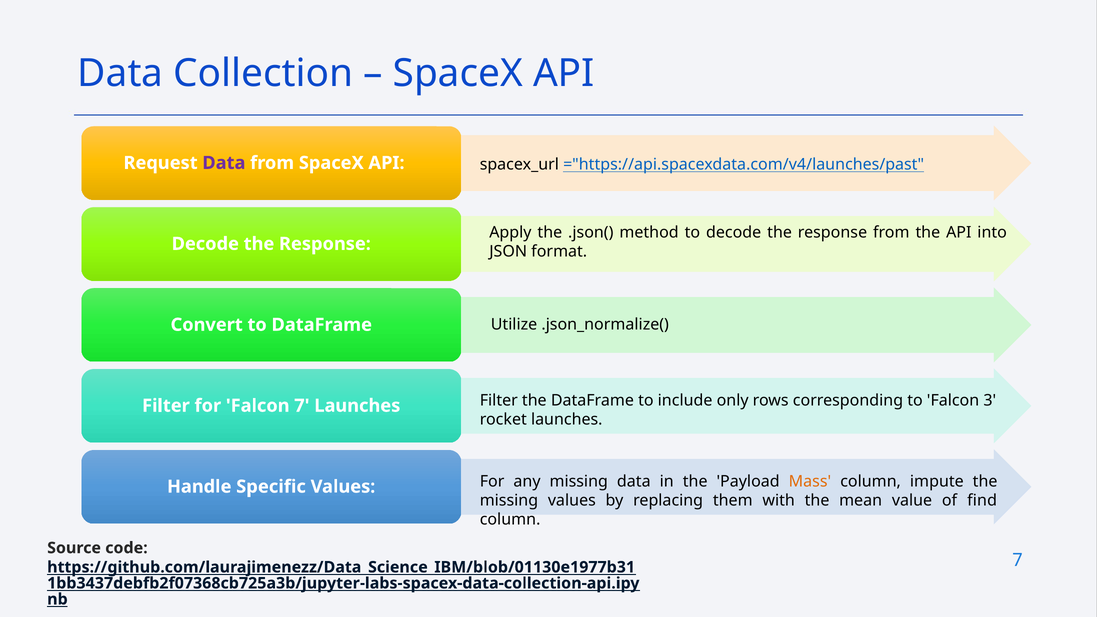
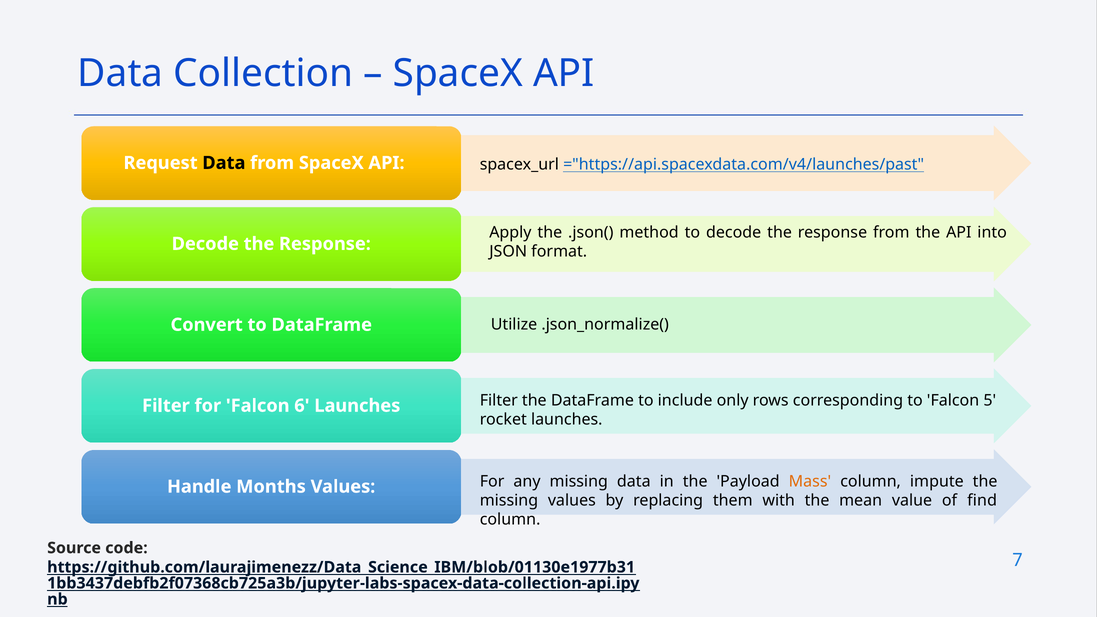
Data colour: purple -> black (224, 163)
3: 3 -> 5 (990, 401)
Falcon 7: 7 -> 6 (302, 406)
Specific: Specific -> Months (271, 487)
